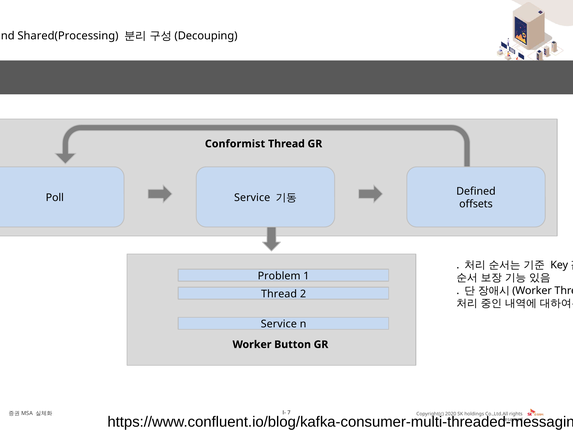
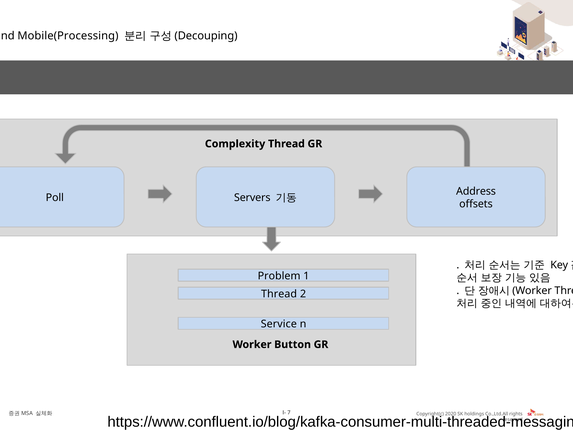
Shared(Processing: Shared(Processing -> Mobile(Processing (68, 36)
Conformist: Conformist -> Complexity (235, 144)
Defined: Defined -> Address (476, 191)
Poll Service: Service -> Servers (252, 198)
